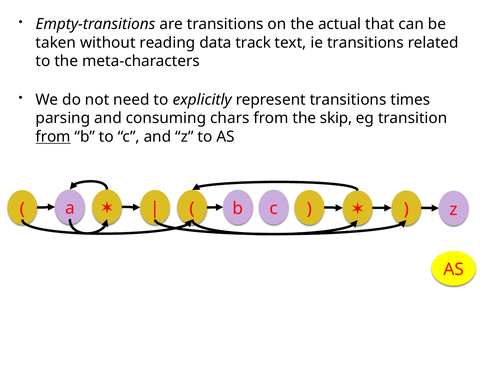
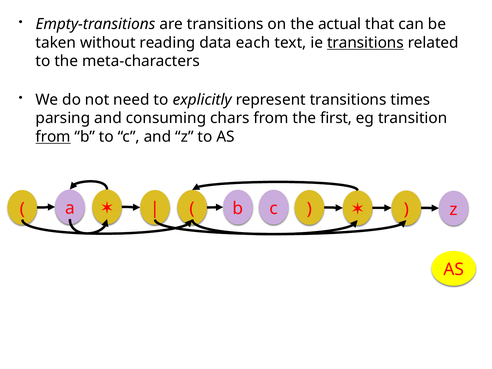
track: track -> each (253, 43)
transitions underline: none -> present (365, 43)
skip: skip -> first (336, 118)
